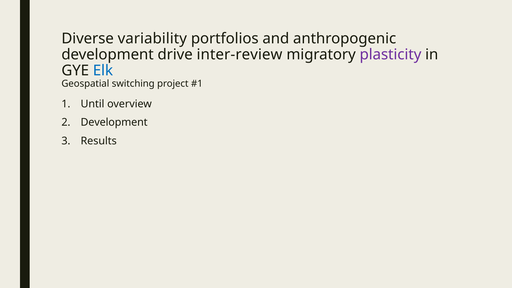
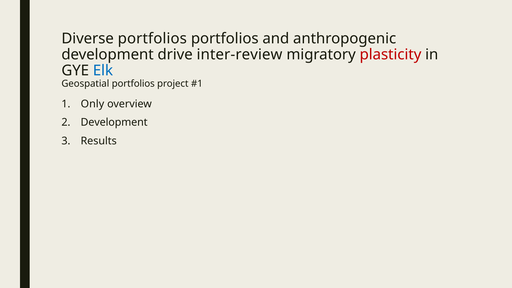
Diverse variability: variability -> portfolios (152, 39)
plasticity colour: purple -> red (391, 55)
Geospatial switching: switching -> portfolios (133, 84)
Until: Until -> Only (92, 104)
